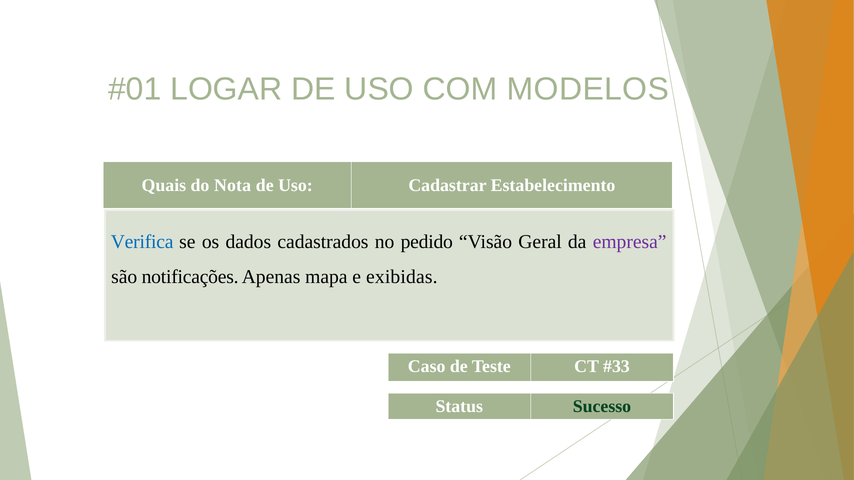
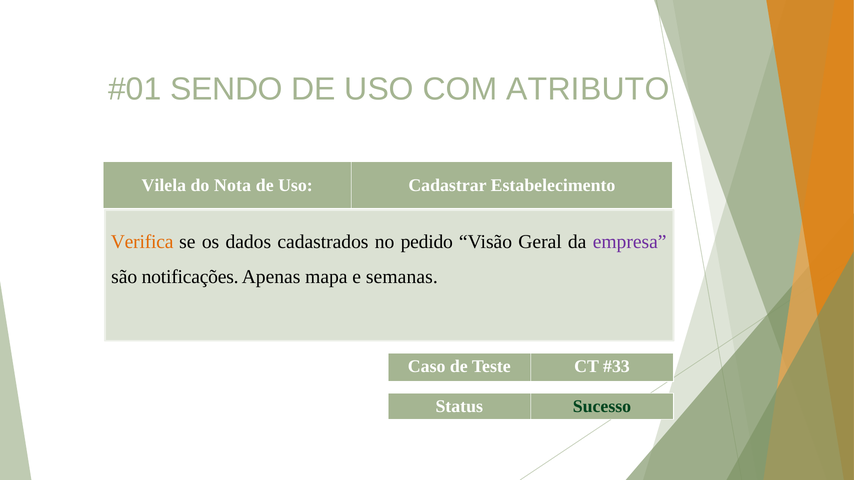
LOGAR: LOGAR -> SENDO (226, 89)
MODELOS: MODELOS -> ATRIBUTO (588, 89)
Quais: Quais -> Vilela (164, 185)
Verifica colour: blue -> orange (142, 242)
exibidas: exibidas -> semanas (402, 277)
